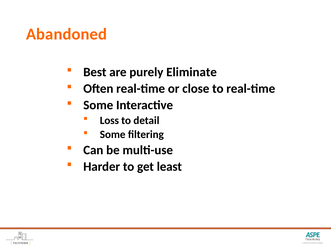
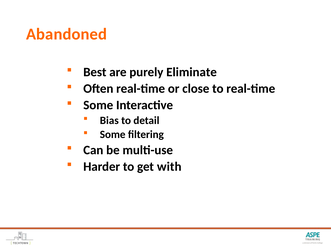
Loss: Loss -> Bias (109, 120)
least: least -> with (169, 166)
